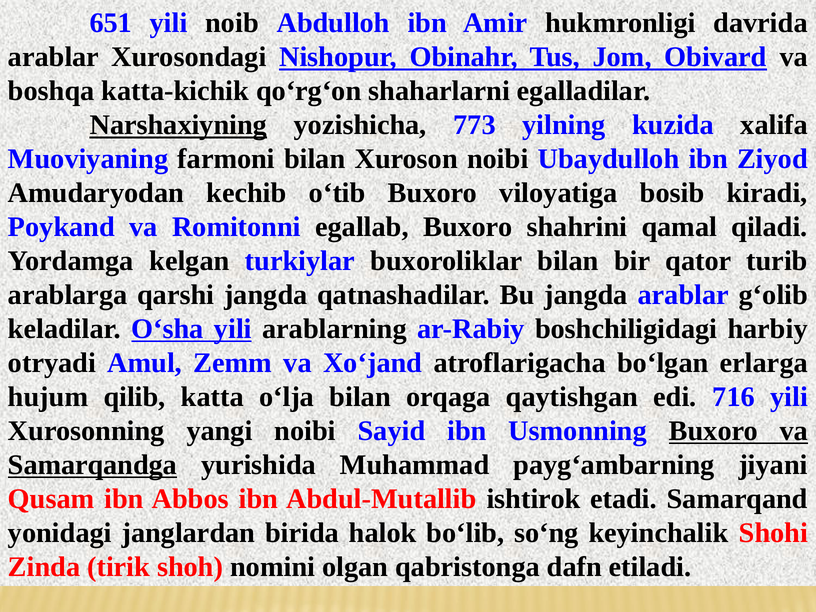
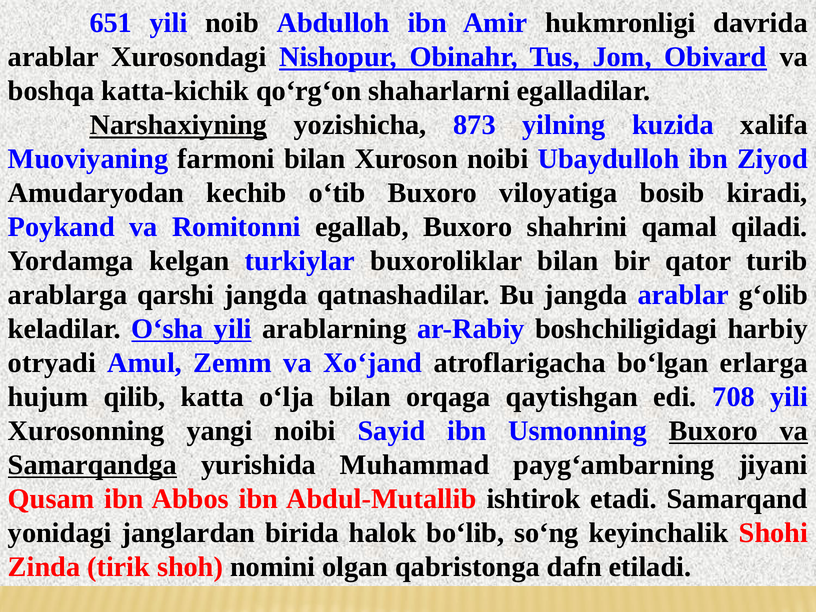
773: 773 -> 873 (474, 125)
716: 716 -> 708 (734, 397)
